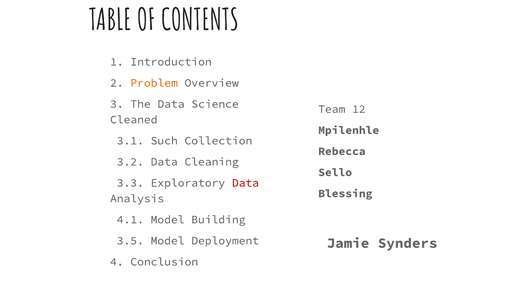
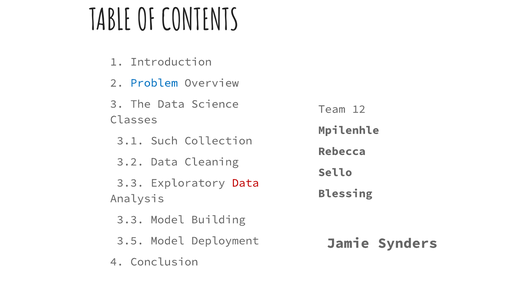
Problem colour: orange -> blue (154, 83)
Cleaned: Cleaned -> Classes (134, 120)
4.1: 4.1 -> 3.3 (130, 219)
